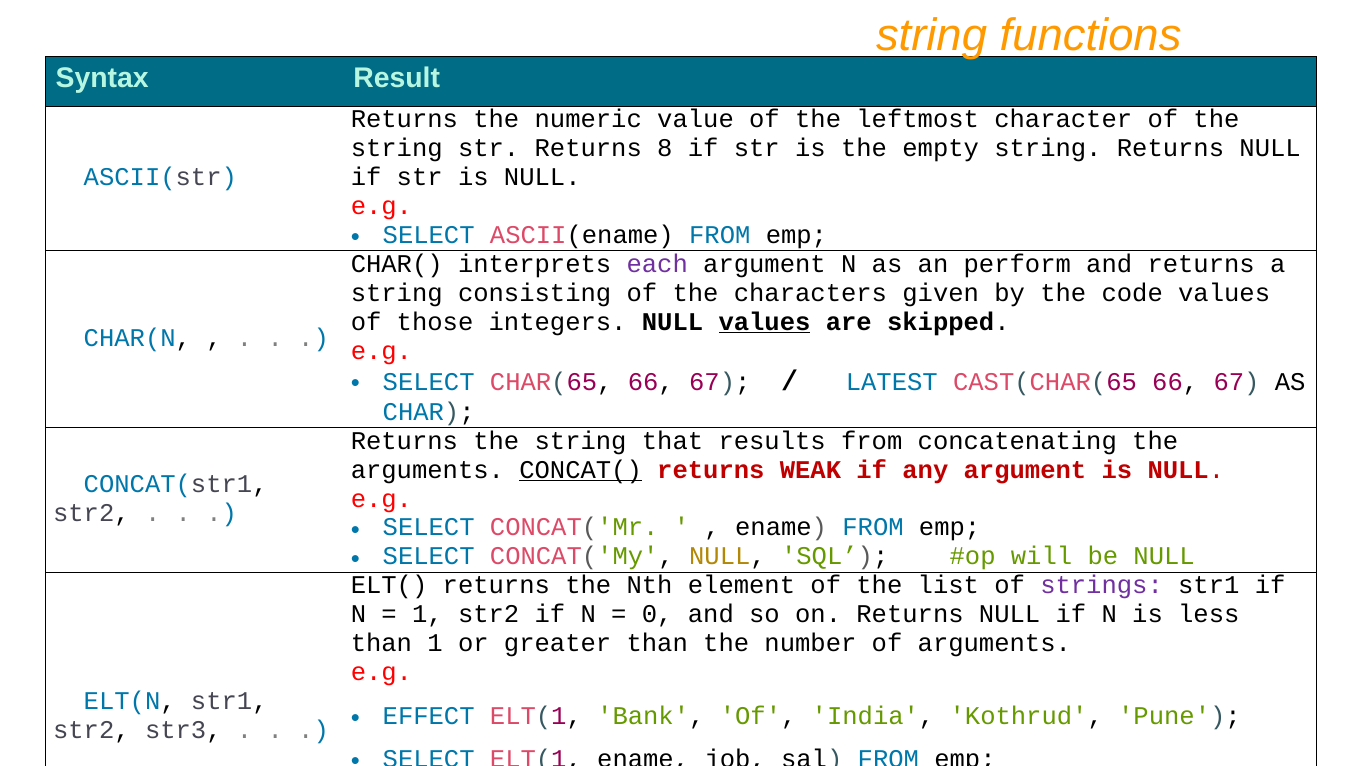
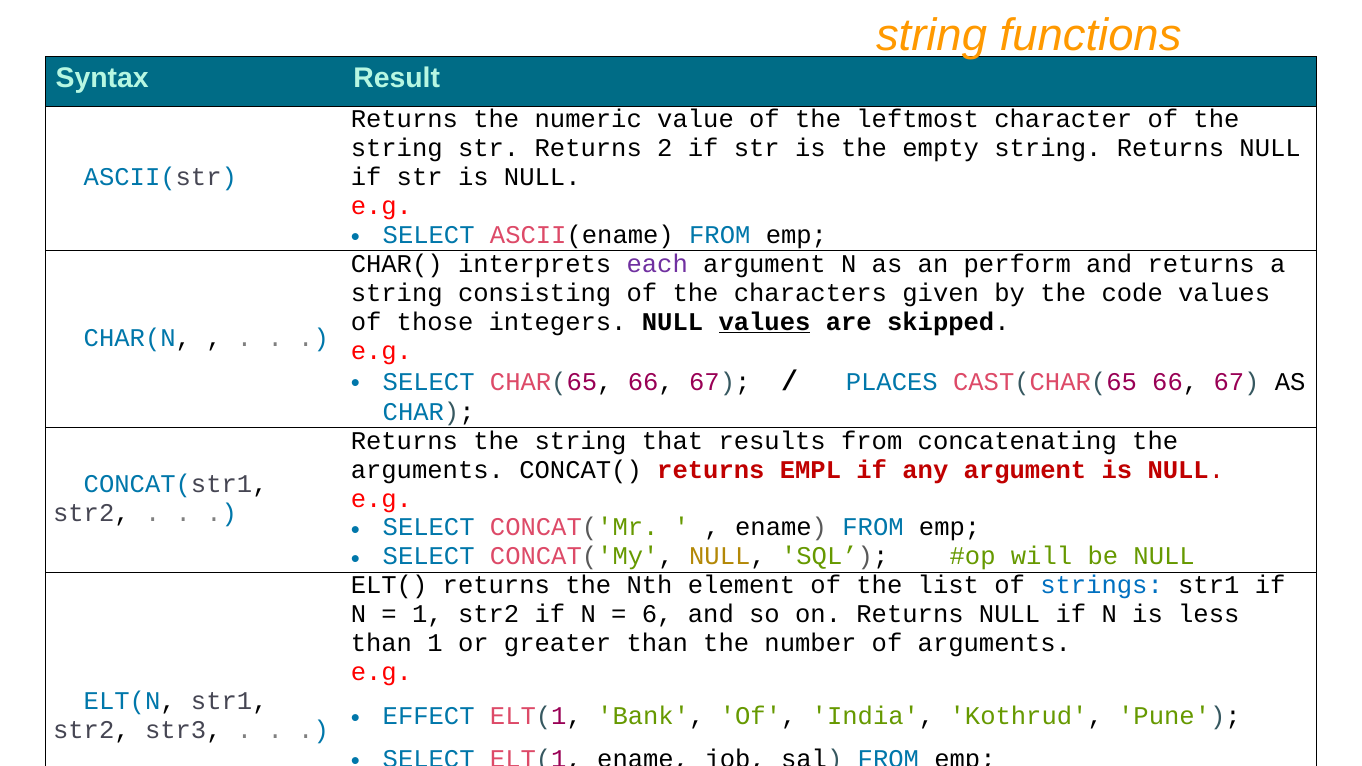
8: 8 -> 2 (665, 148)
LATEST: LATEST -> PLACES (892, 382)
CONCAT( underline: present -> none (581, 470)
WEAK: WEAK -> EMPL (810, 470)
strings colour: purple -> blue (1102, 586)
0: 0 -> 6 (657, 615)
